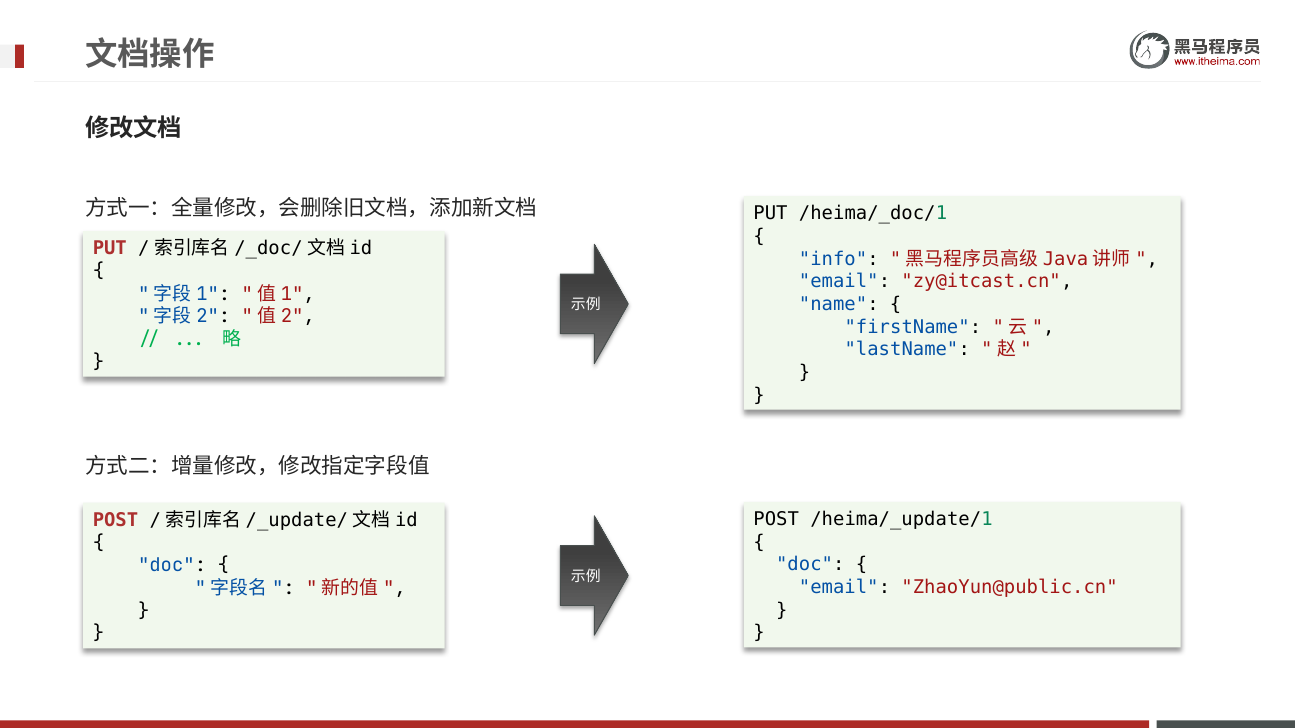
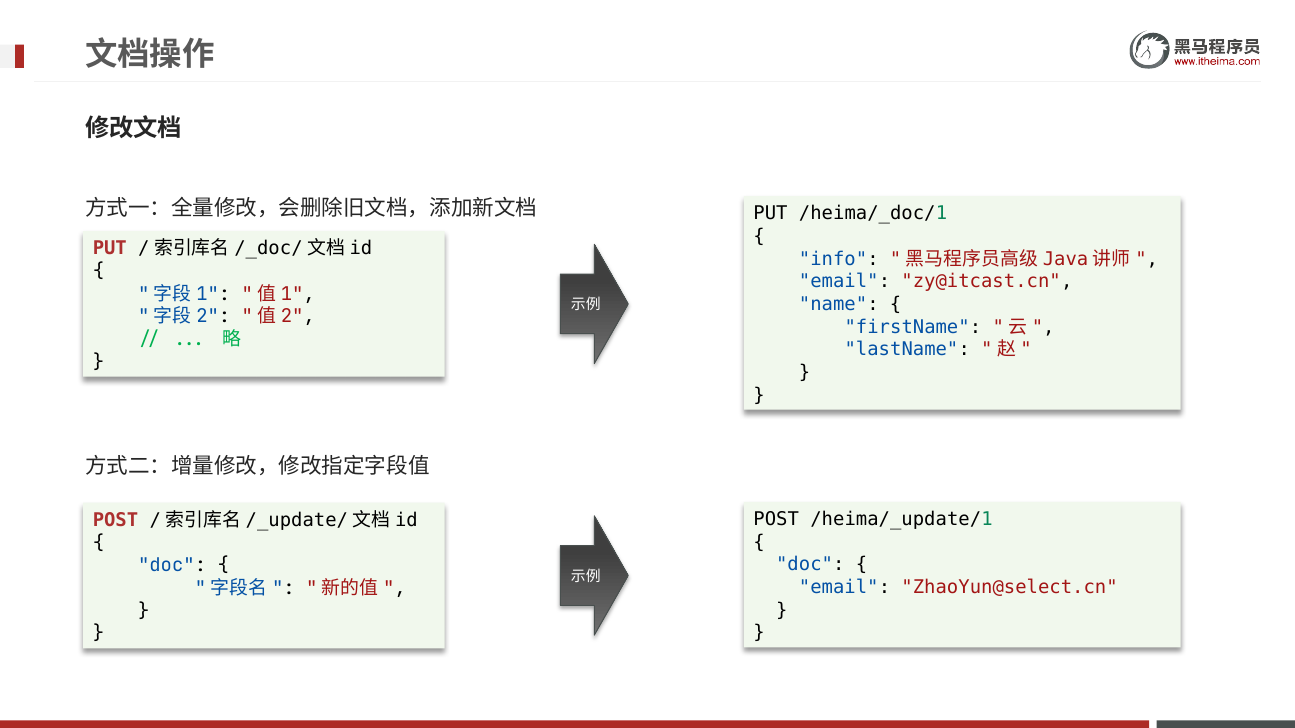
ZhaoYun@public.cn: ZhaoYun@public.cn -> ZhaoYun@select.cn (1010, 588)
